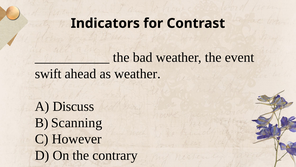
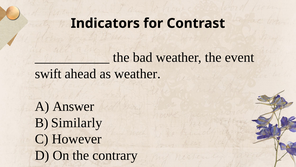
Discuss: Discuss -> Answer (73, 106)
Scanning: Scanning -> Similarly (77, 122)
